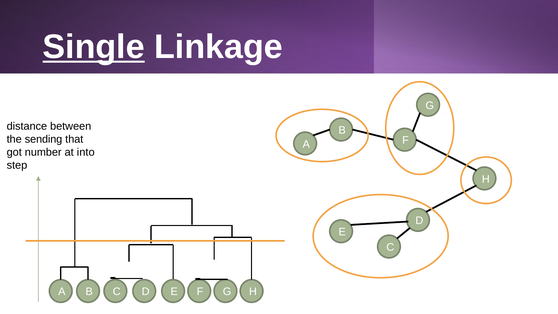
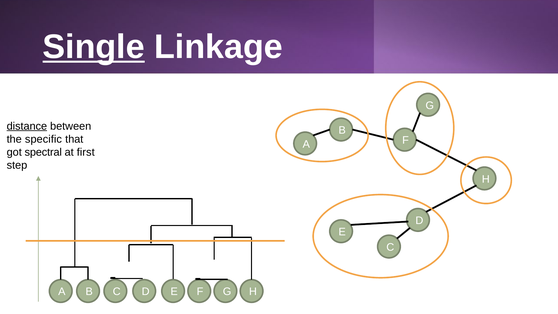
distance underline: none -> present (27, 126)
sending: sending -> specific (43, 139)
number: number -> spectral (43, 152)
into: into -> first (86, 152)
